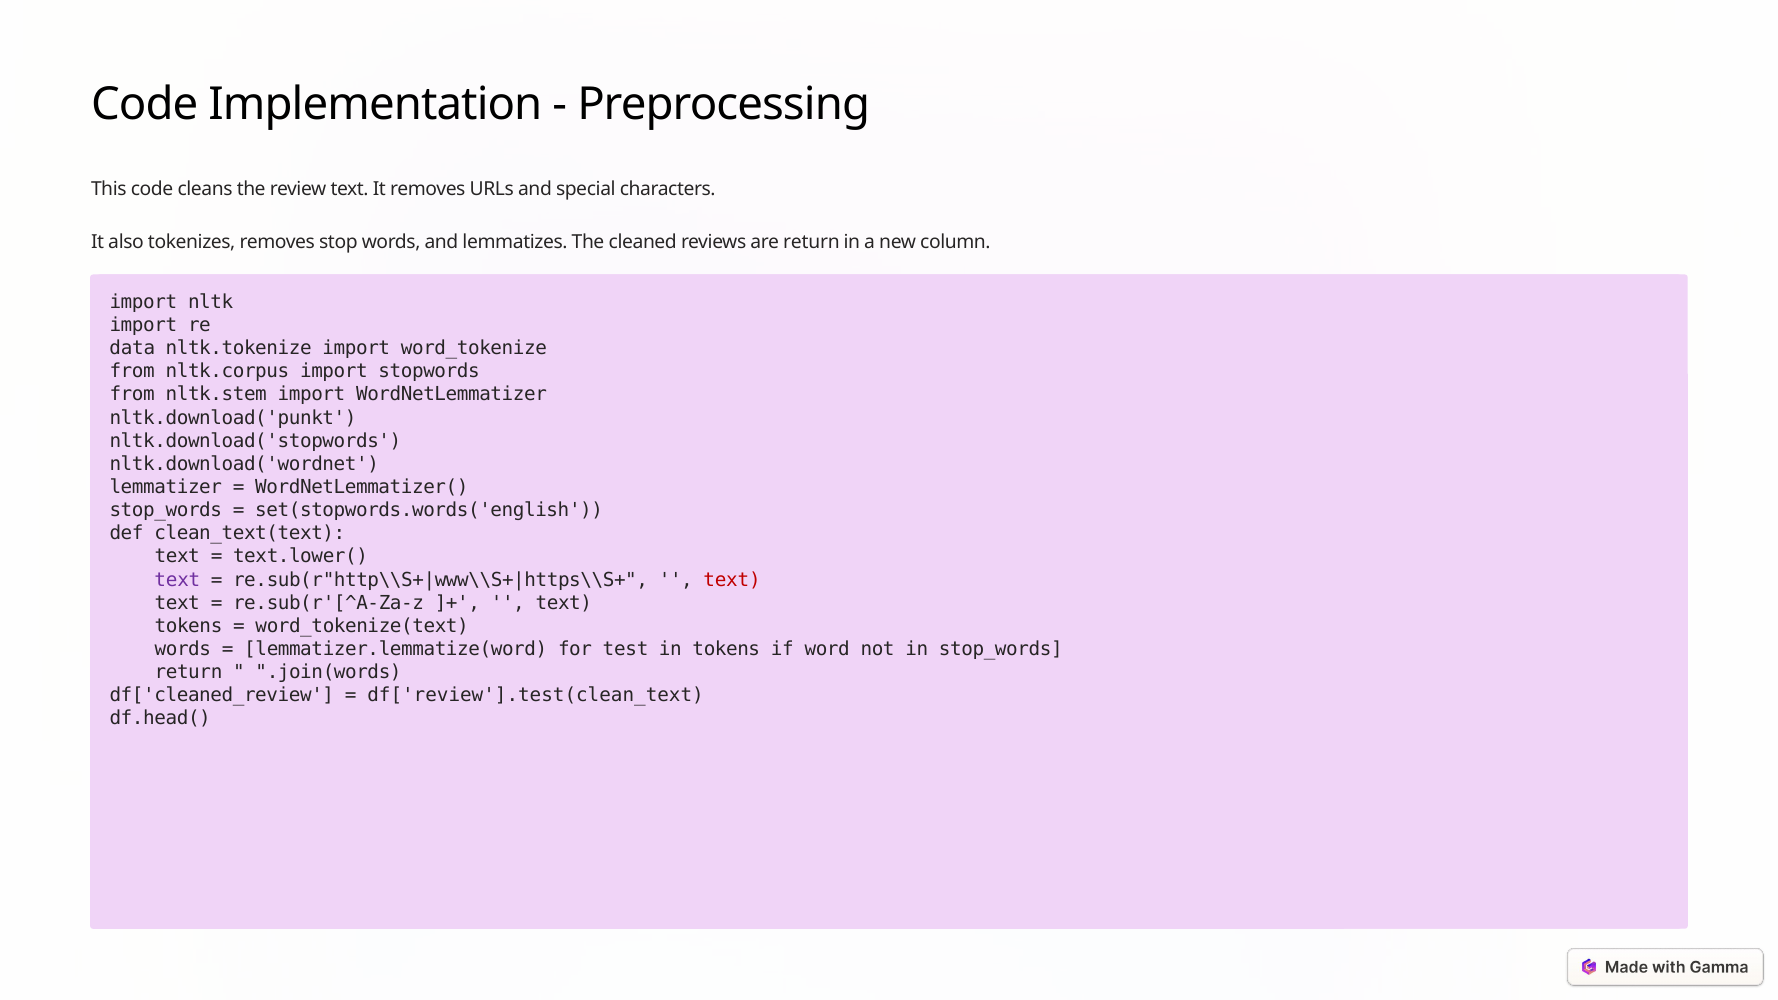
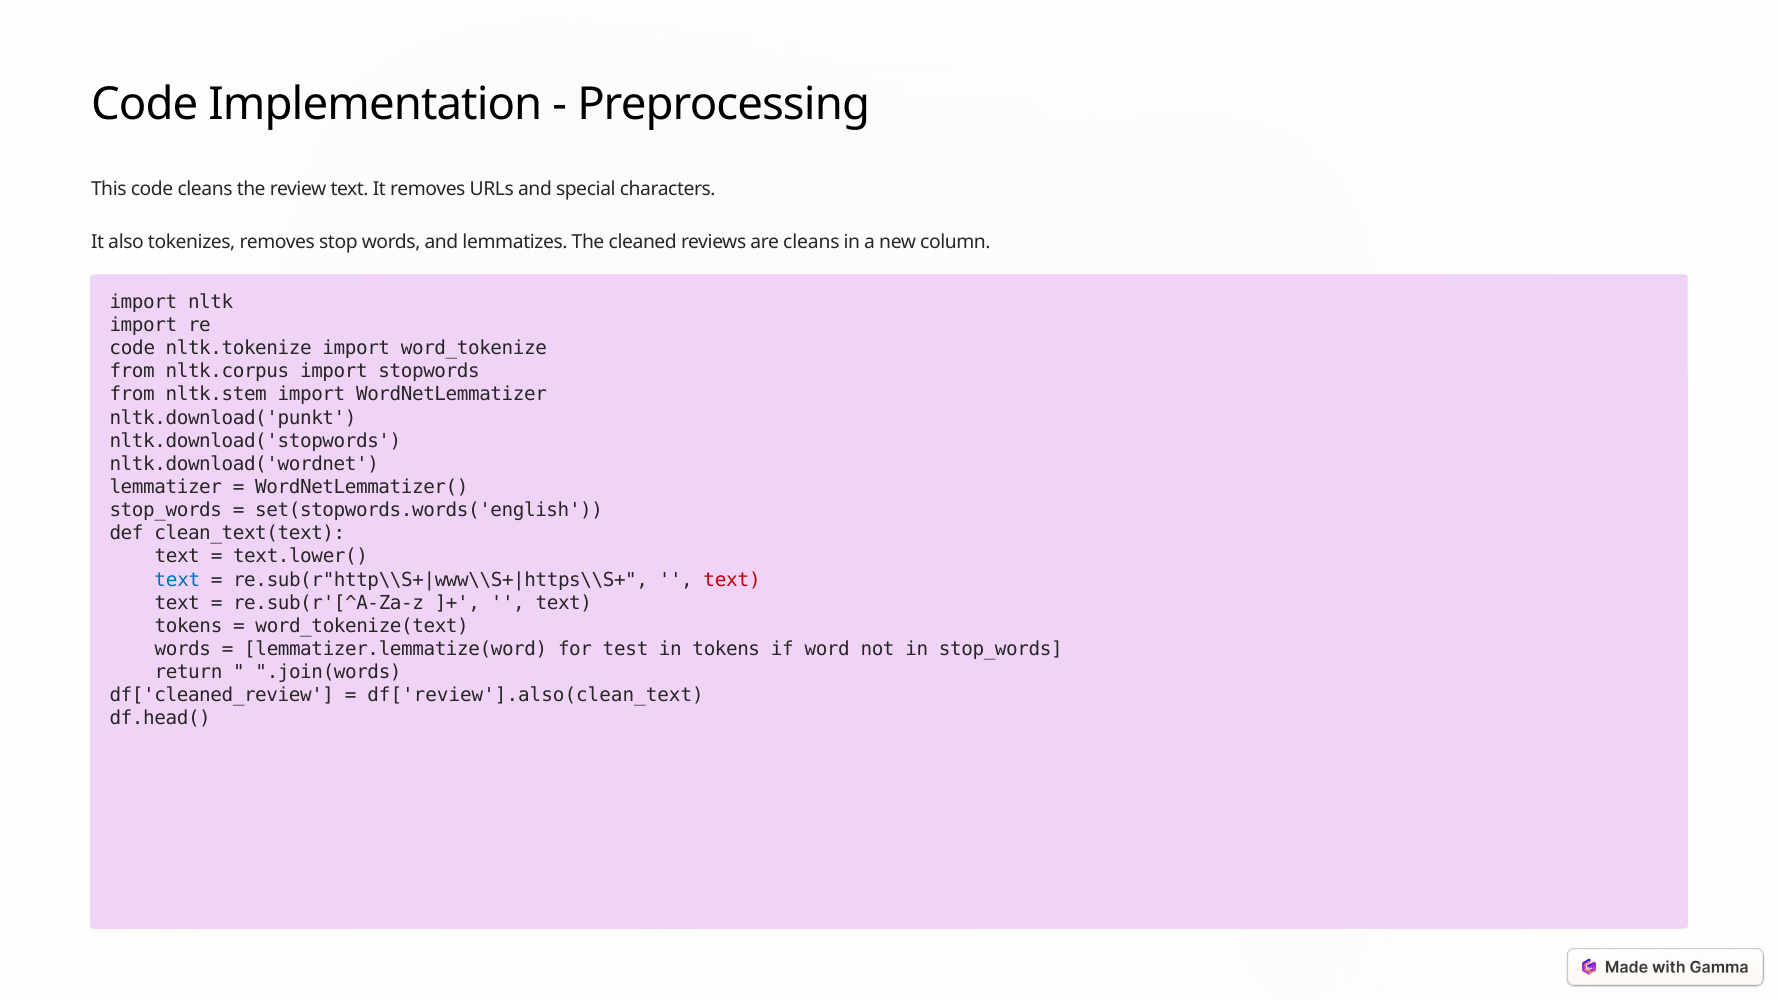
are return: return -> cleans (811, 242)
data: data -> code (132, 348)
text colour: purple -> blue (177, 580)
df['review'].test(clean_text: df['review'].test(clean_text -> df['review'].also(clean_text (536, 696)
